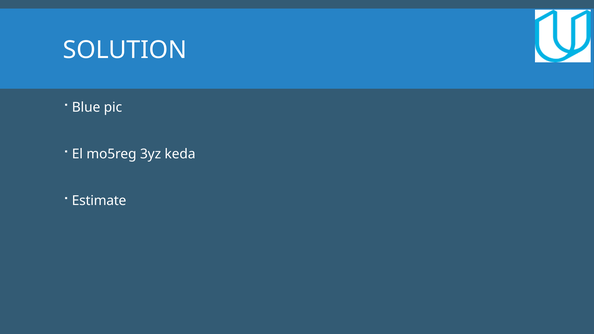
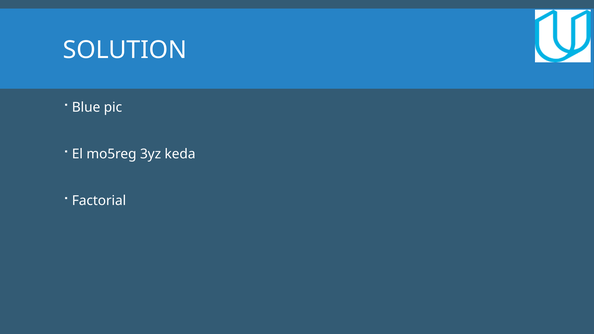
Estimate: Estimate -> Factorial (99, 201)
